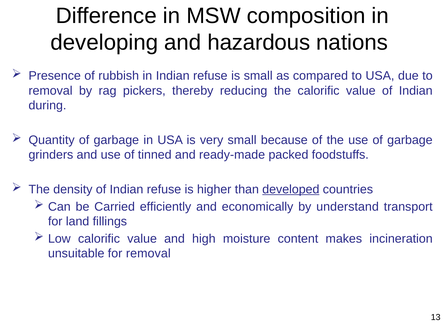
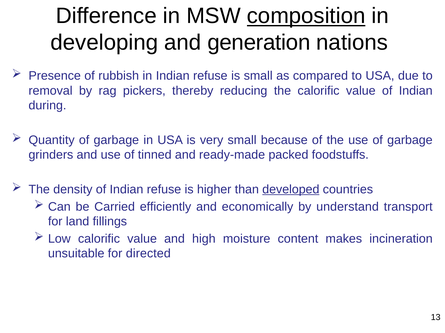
composition underline: none -> present (306, 16)
hazardous: hazardous -> generation (259, 43)
for removal: removal -> directed (148, 254)
